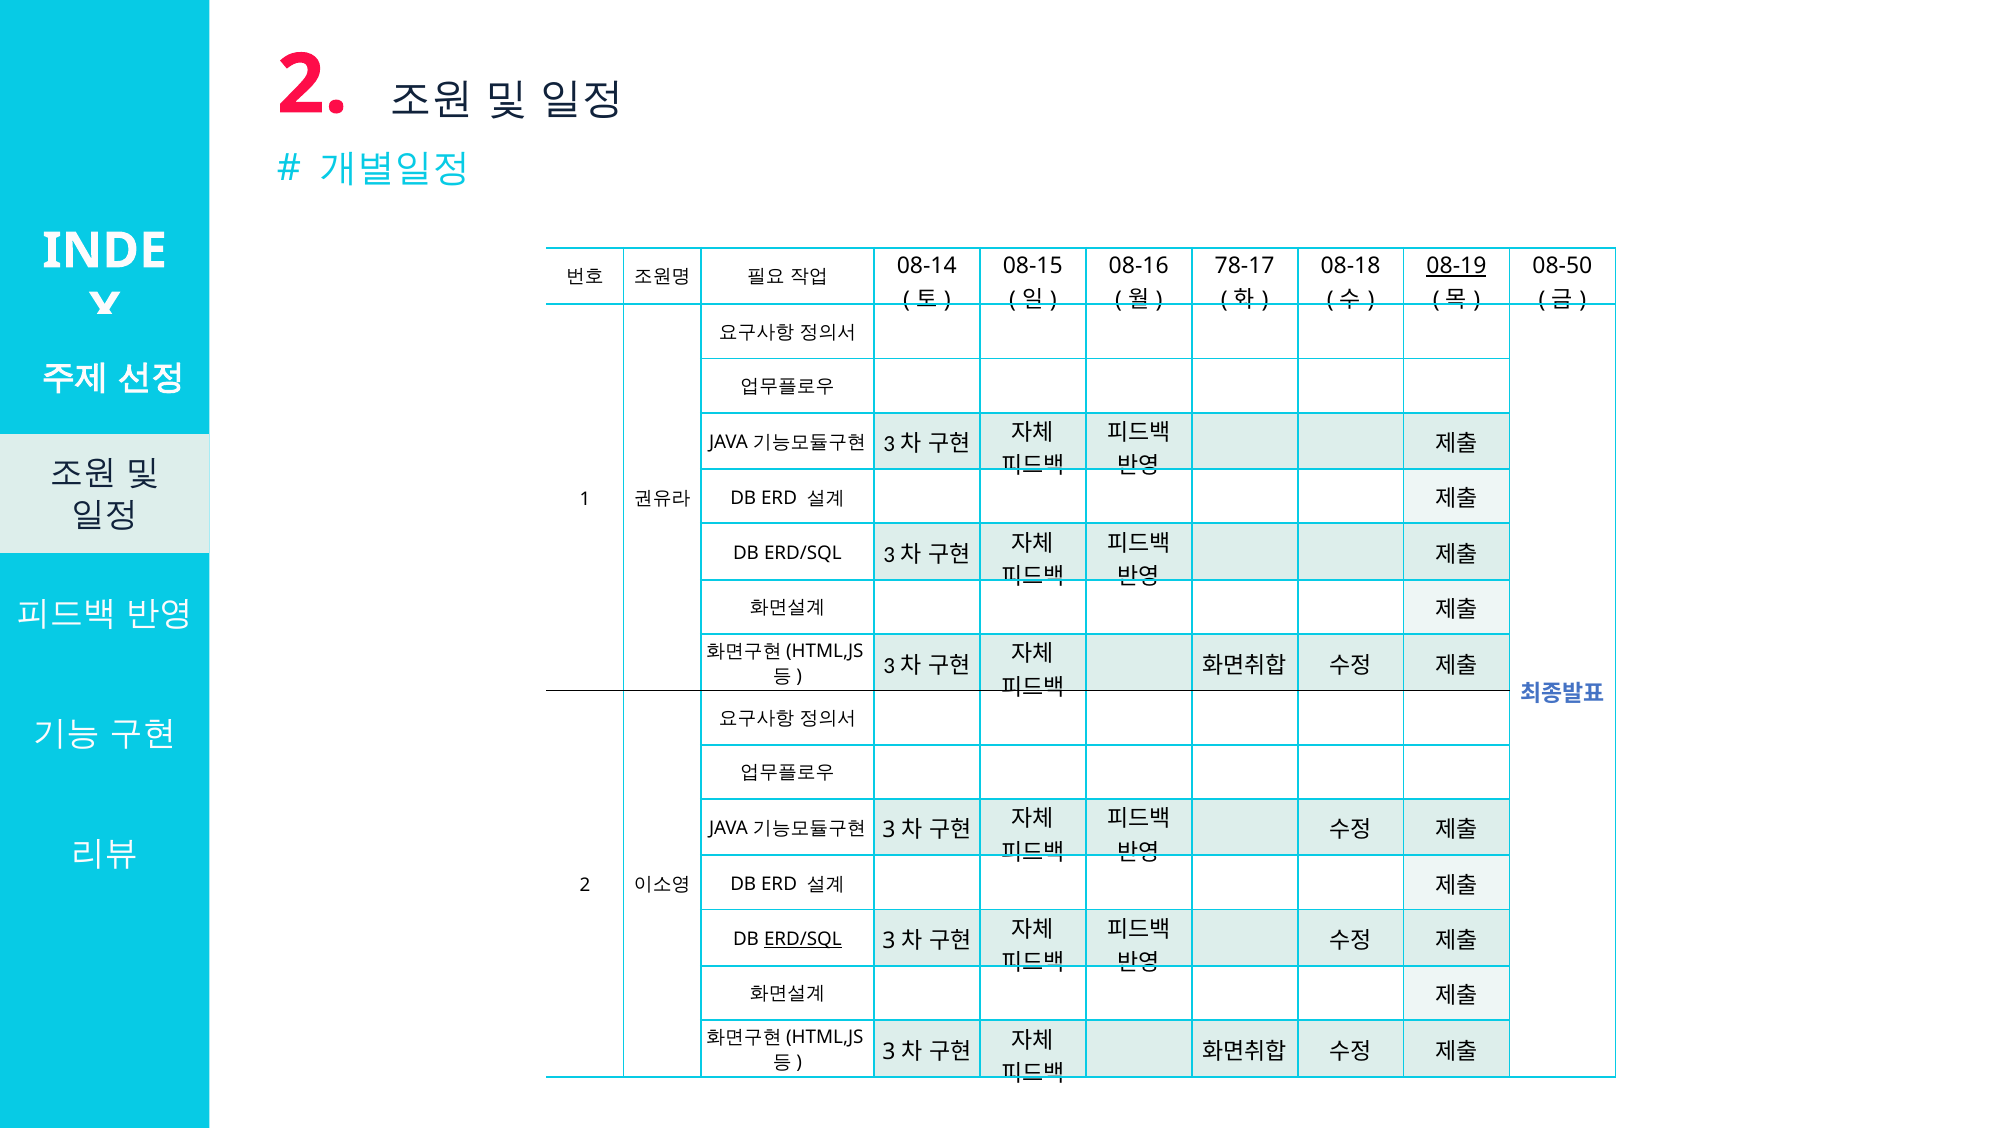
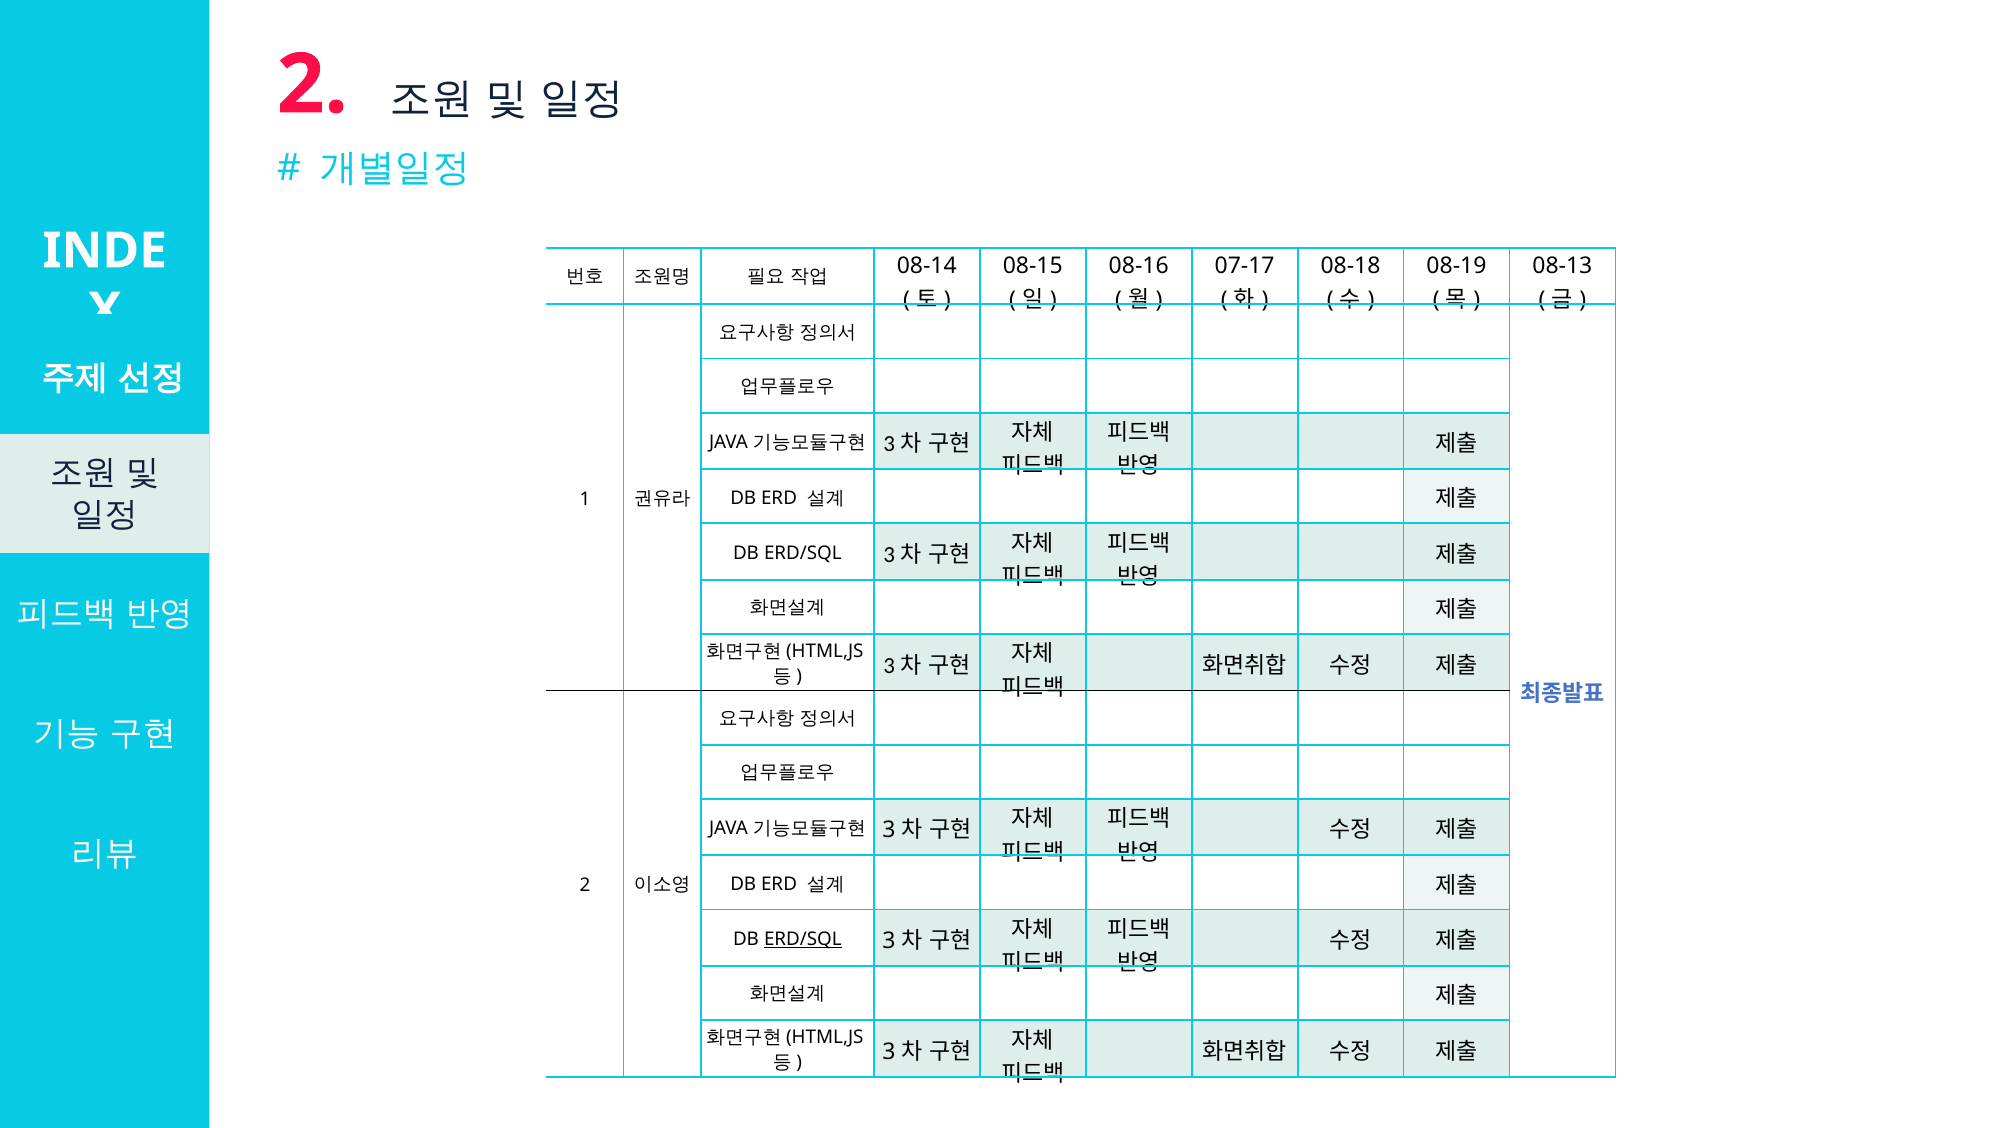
78-17: 78-17 -> 07-17 (1245, 266)
08-19 underline: present -> none (1456, 266)
08-50: 08-50 -> 08-13 (1562, 266)
